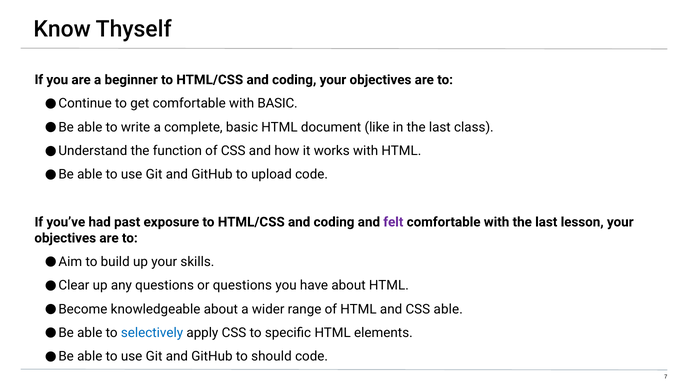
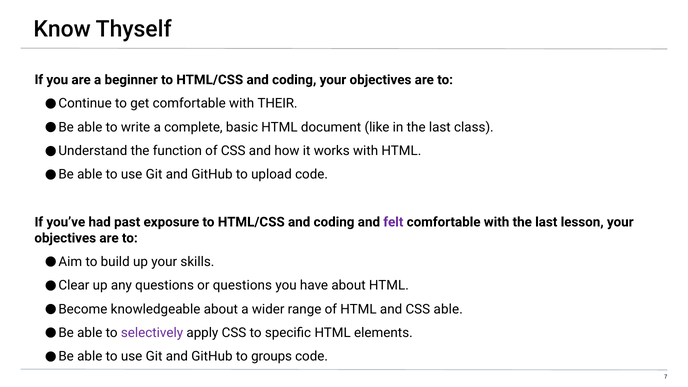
with BASIC: BASIC -> THEIR (278, 103)
selectively colour: blue -> purple (152, 333)
should: should -> groups (272, 357)
